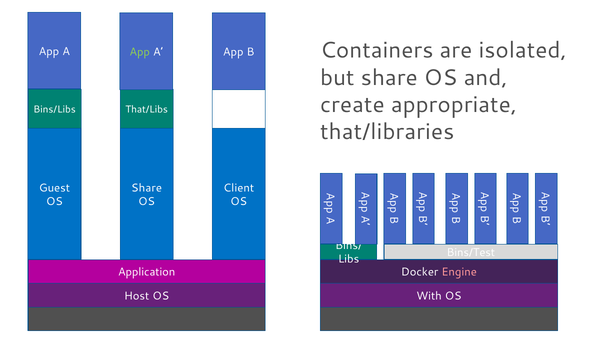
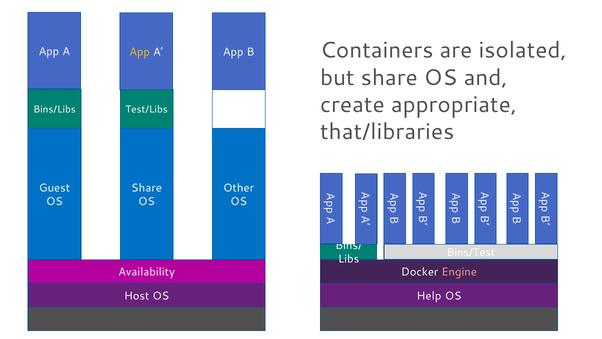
App colour: light green -> yellow (140, 52)
That/Libs: That/Libs -> Test/Libs (147, 109)
Client: Client -> Other (239, 188)
Application: Application -> Availability (147, 272)
With: With -> Help (429, 296)
